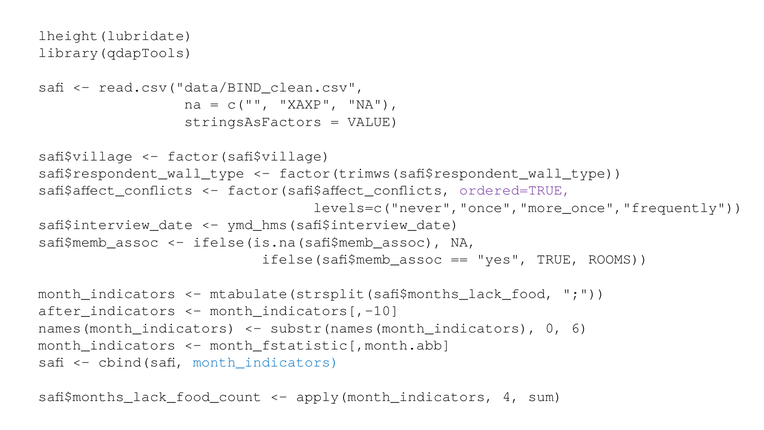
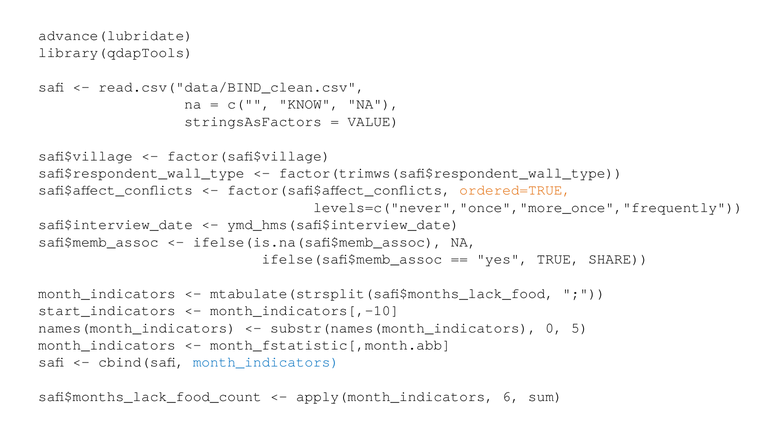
lheight(lubridate: lheight(lubridate -> advance(lubridate (116, 35)
XAXP: XAXP -> KNOW (309, 104)
ordered=TRUE colour: purple -> orange (515, 190)
ROOMS: ROOMS -> SHARE (618, 259)
after_indicators: after_indicators -> start_indicators (107, 310)
6: 6 -> 5 (580, 328)
4: 4 -> 6 (511, 396)
